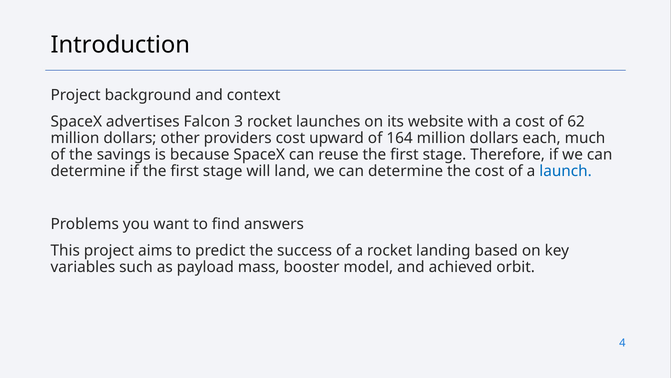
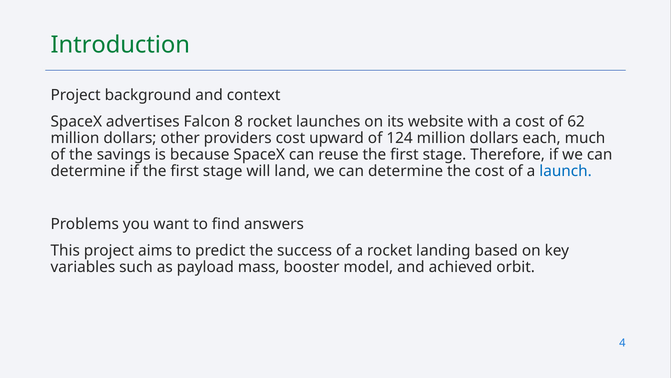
Introduction colour: black -> green (120, 45)
3: 3 -> 8 (239, 121)
164: 164 -> 124 (400, 138)
